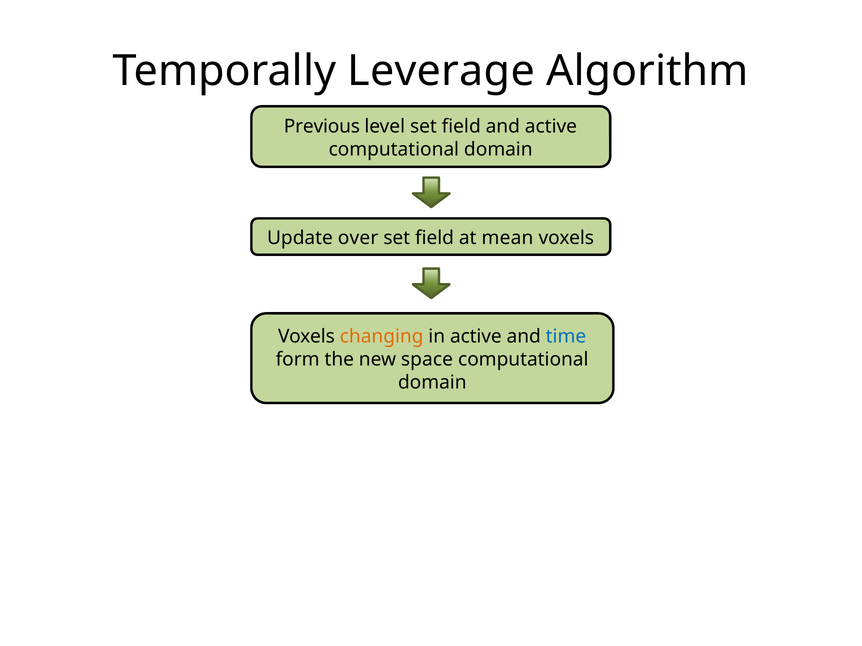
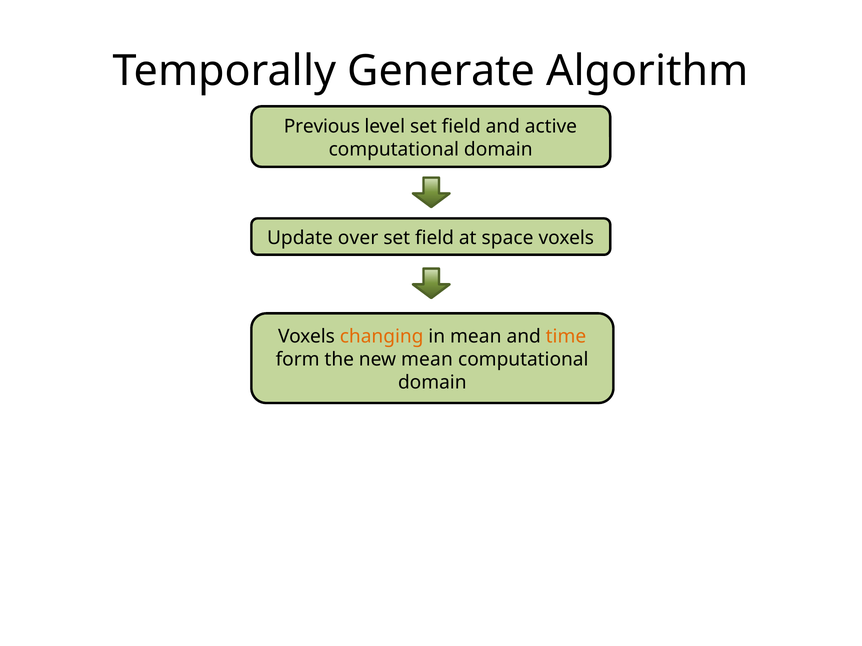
Leverage: Leverage -> Generate (441, 71)
mean: mean -> space (508, 238)
in active: active -> mean (476, 337)
time colour: blue -> orange (566, 337)
new space: space -> mean (427, 360)
